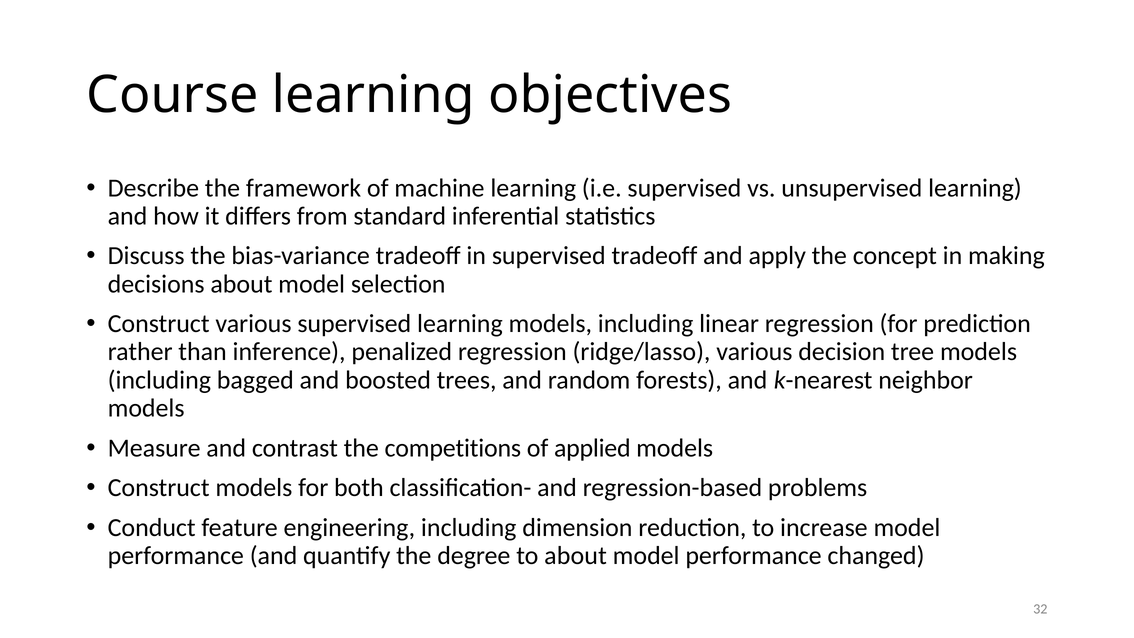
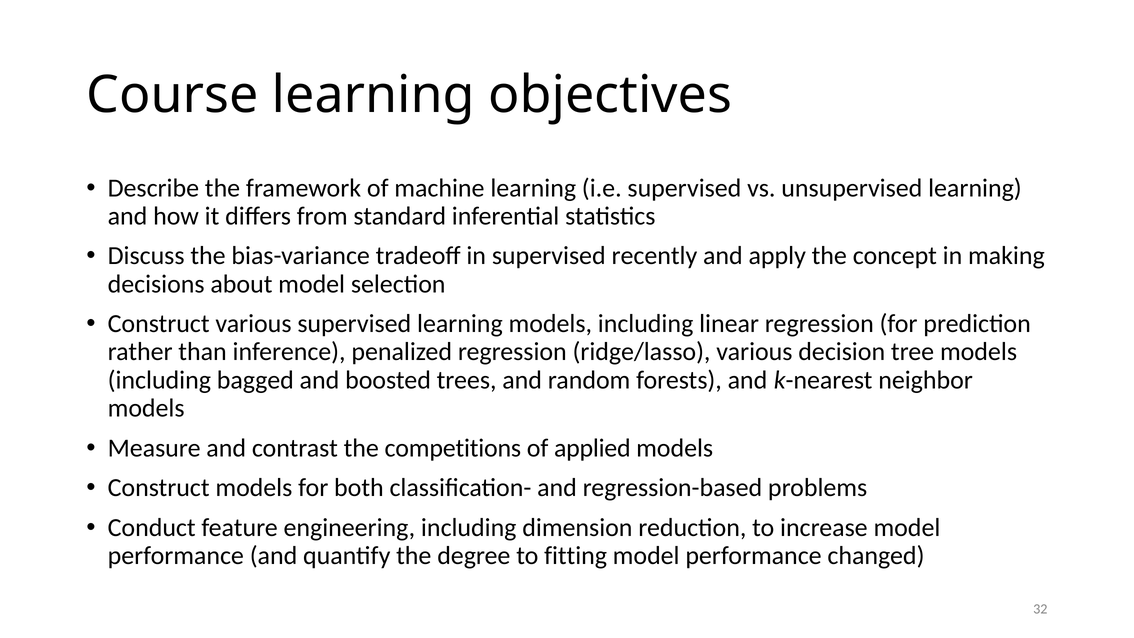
supervised tradeoff: tradeoff -> recently (654, 256)
to about: about -> fitting (576, 556)
